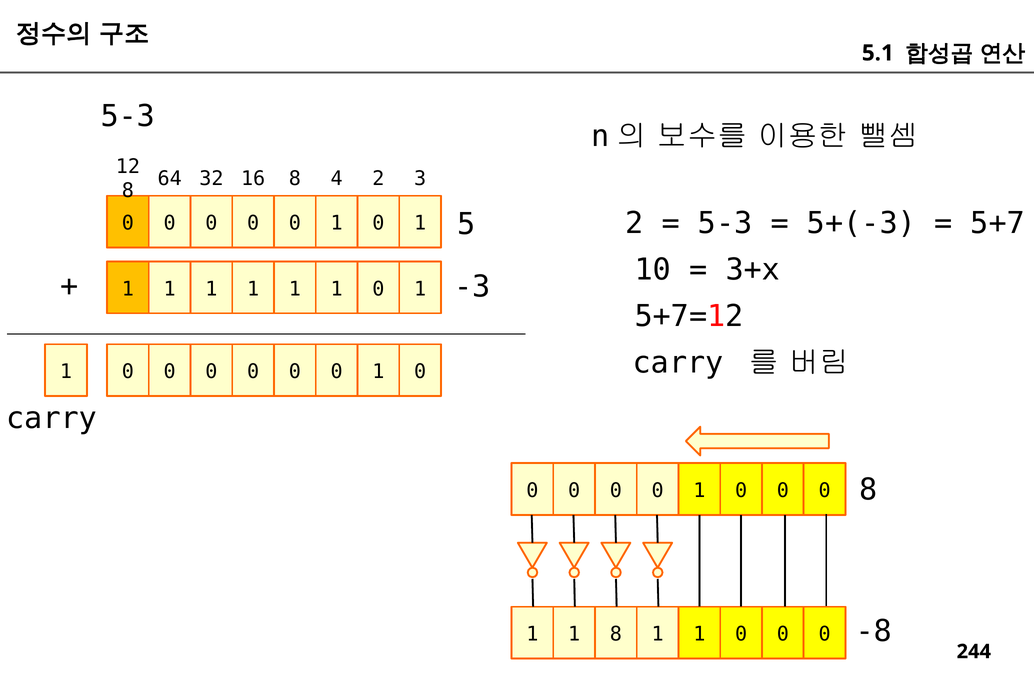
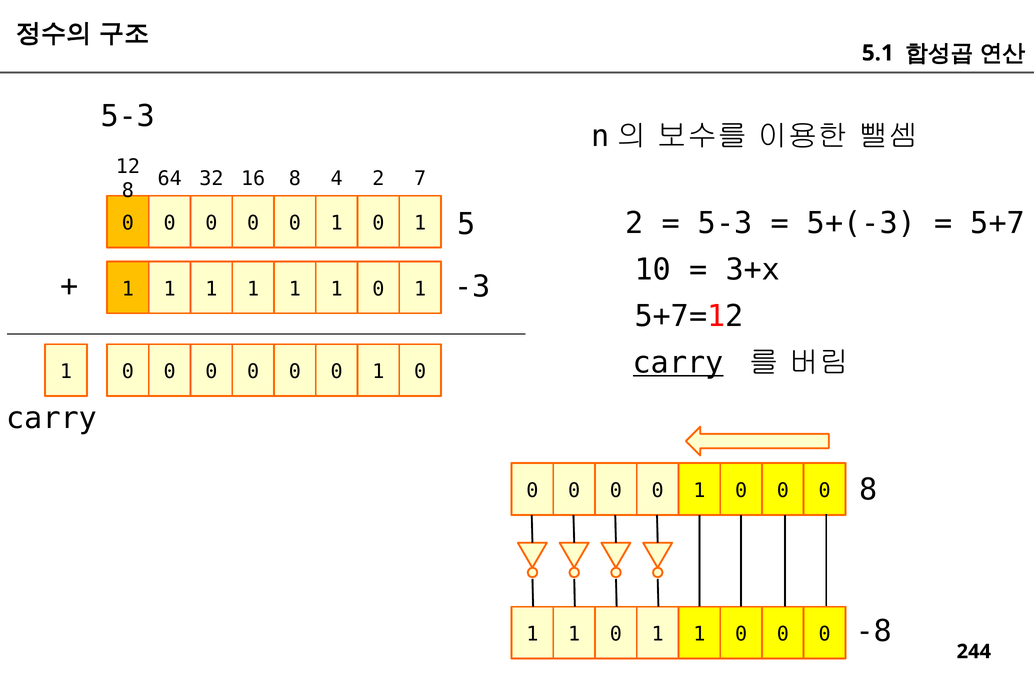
3: 3 -> 7 (420, 179)
carry underline: none -> present (678, 363)
8: 8 -> 0 (616, 634)
